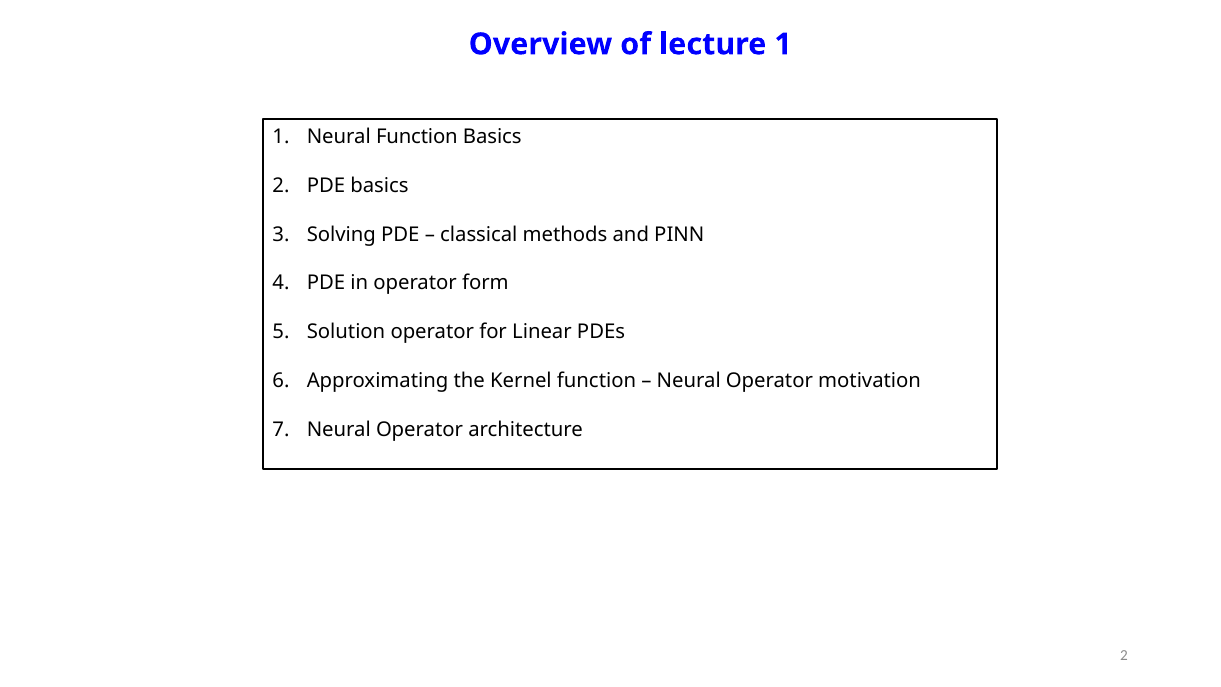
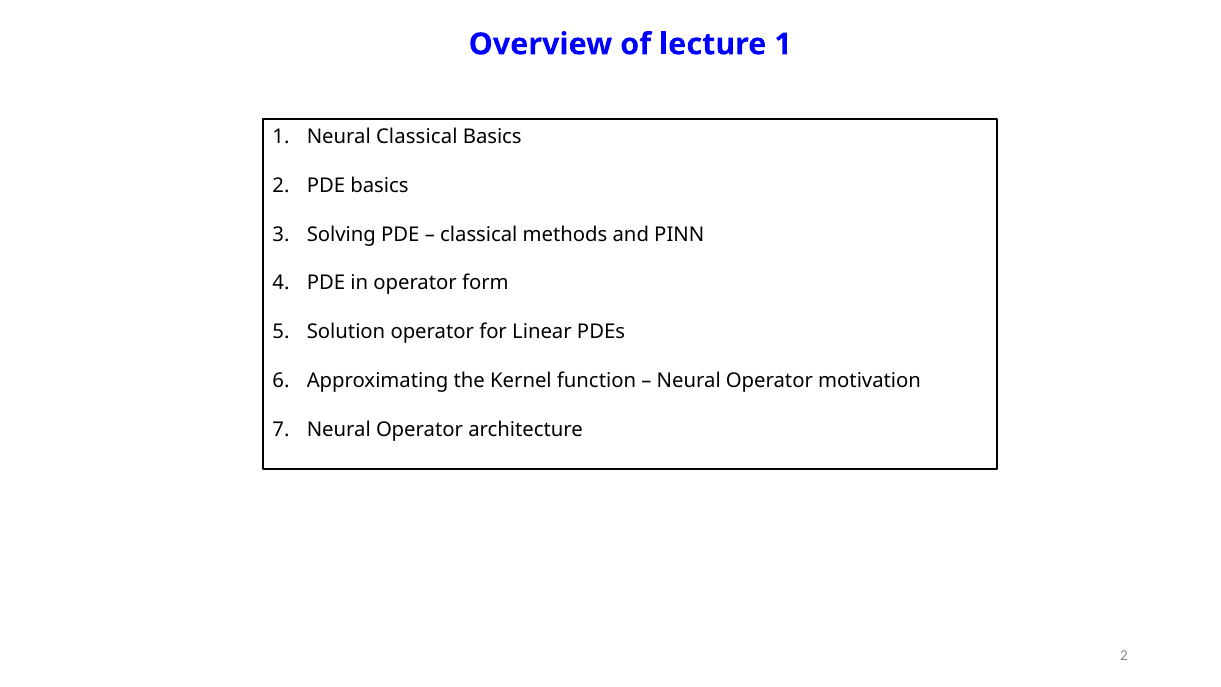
Neural Function: Function -> Classical (417, 137)
